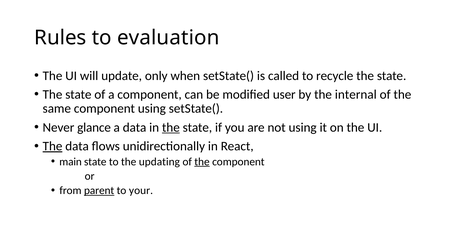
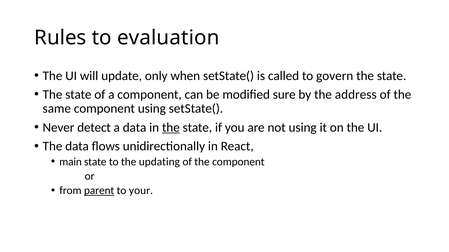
recycle: recycle -> govern (335, 76)
user: user -> sure (284, 95)
internal: internal -> address (356, 95)
glance: glance -> detect (94, 128)
The underline: present -> none (53, 147)
the underline: present -> none (202, 162)
